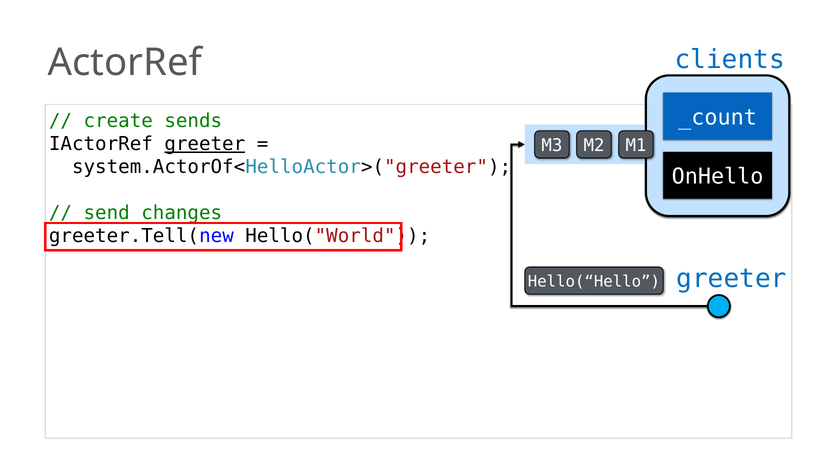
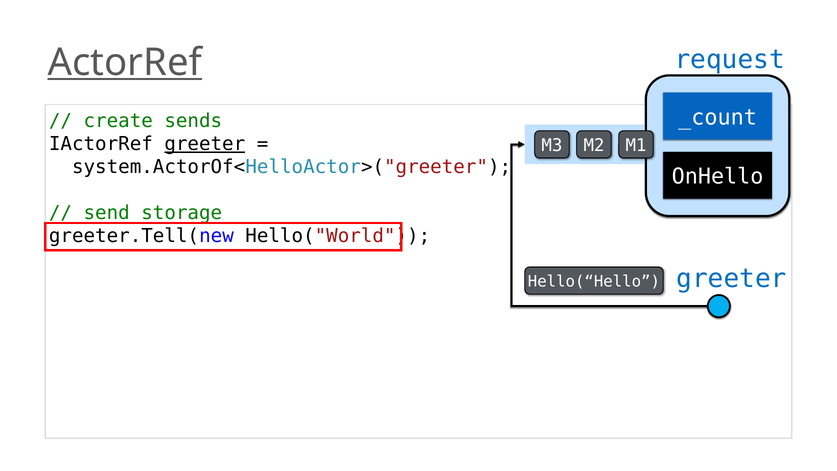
clients: clients -> request (730, 60)
ActorRef underline: none -> present (125, 62)
changes: changes -> storage (182, 213)
